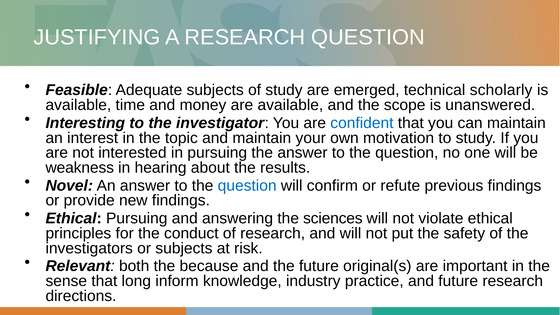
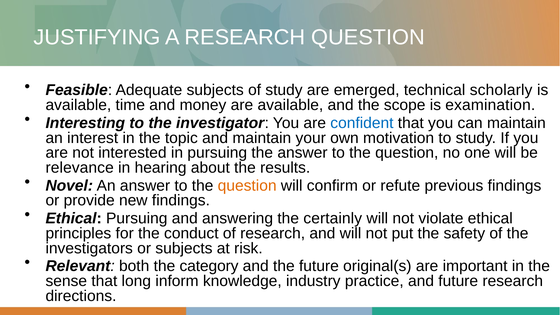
unanswered: unanswered -> examination (490, 105)
weakness: weakness -> relevance (80, 168)
question colour: blue -> orange (247, 186)
sciences: sciences -> certainly (333, 218)
because: because -> category (209, 266)
